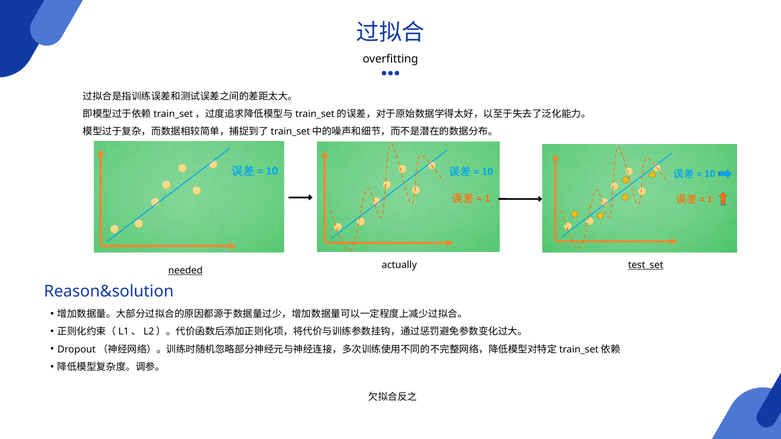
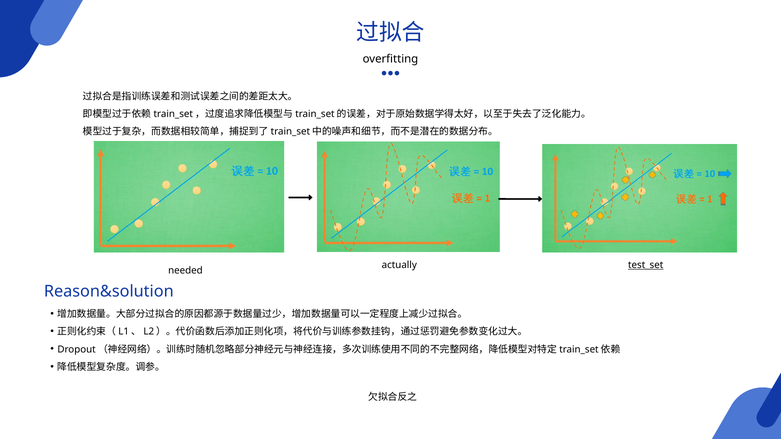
needed underline: present -> none (185, 271)
